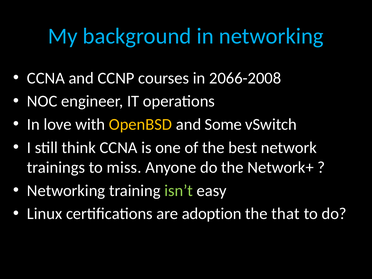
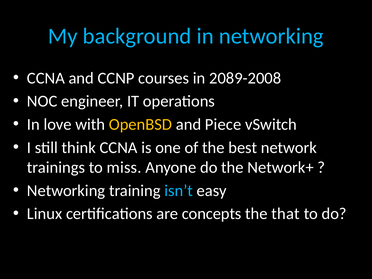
2066-2008: 2066-2008 -> 2089-2008 (245, 78)
Some: Some -> Piece (223, 124)
isn’t colour: light green -> light blue (179, 191)
adoption: adoption -> concepts (212, 214)
